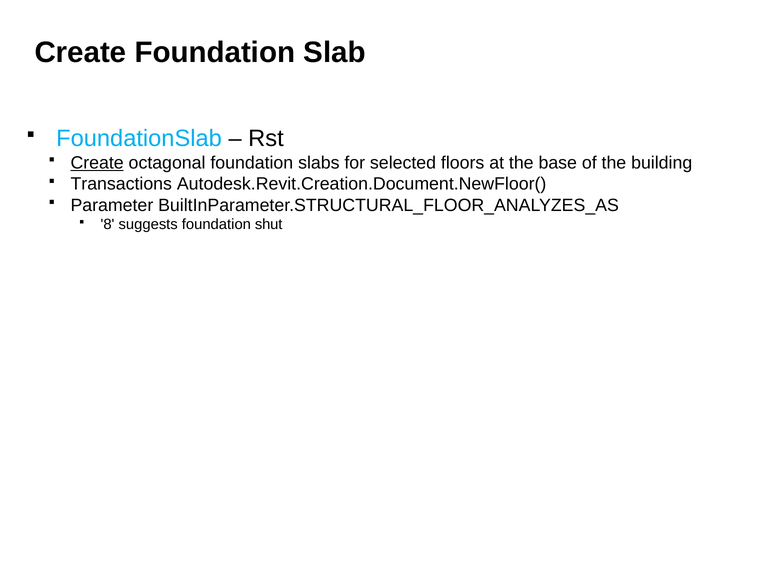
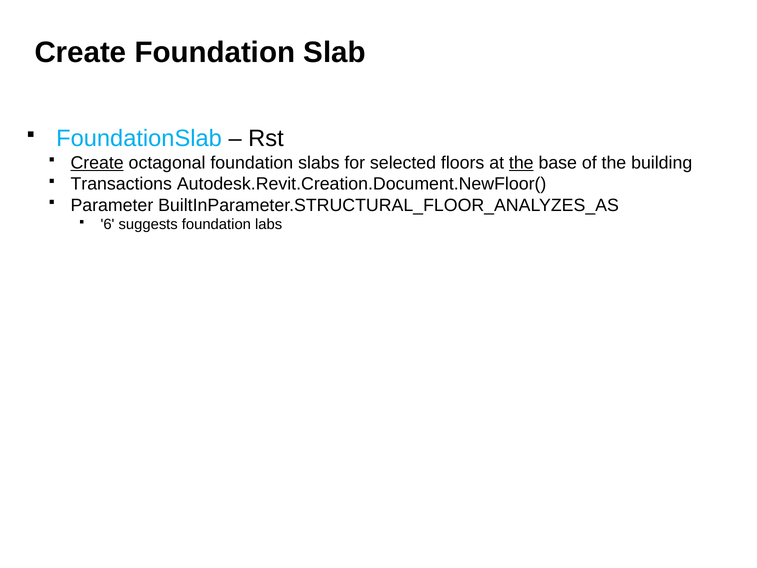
the underline: none -> present (521, 163)
8: 8 -> 6 (108, 224)
shut: shut -> labs (269, 224)
